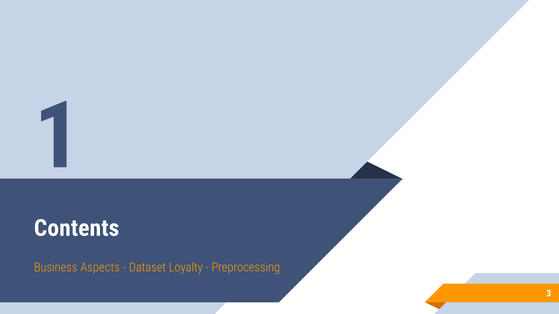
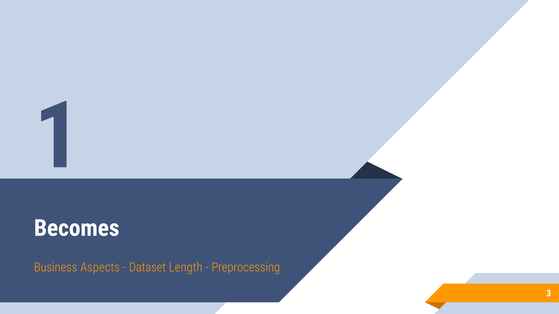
Contents: Contents -> Becomes (77, 228)
Loyalty: Loyalty -> Length (186, 268)
